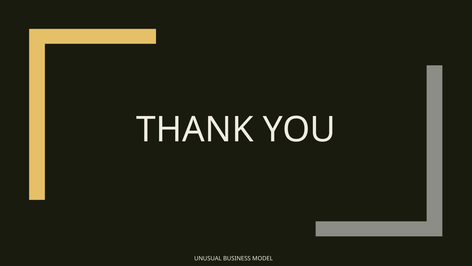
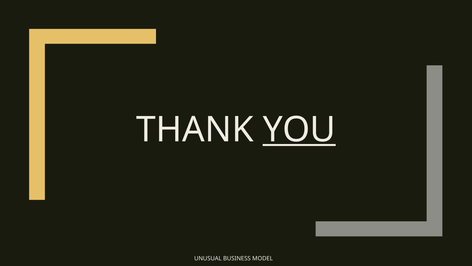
YOU underline: none -> present (299, 129)
